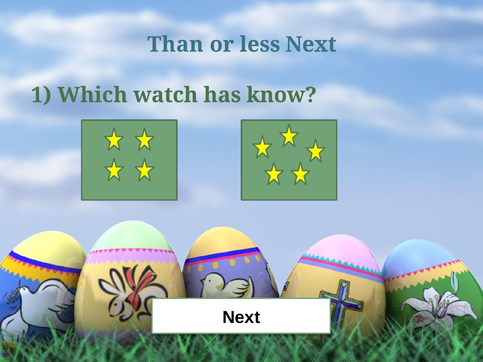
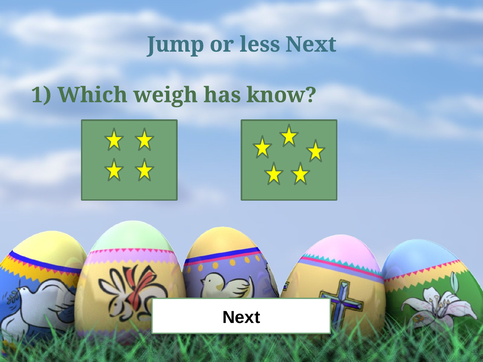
Than: Than -> Jump (176, 45)
watch: watch -> weigh (166, 95)
